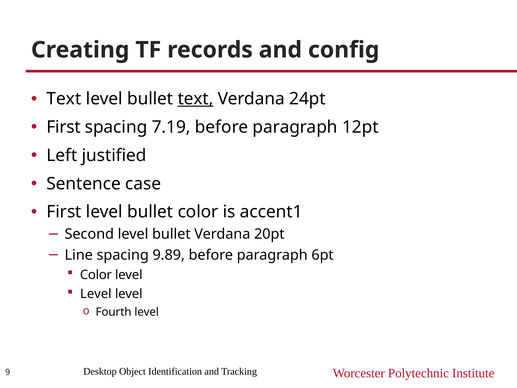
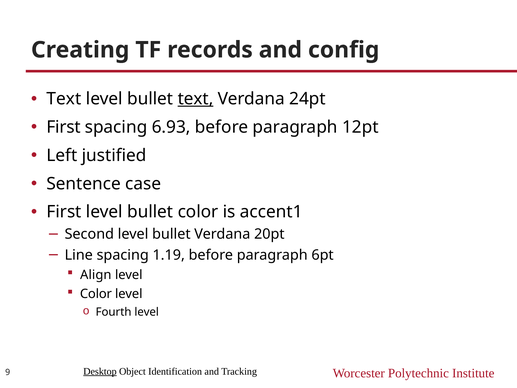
7.19: 7.19 -> 6.93 (171, 127)
9.89: 9.89 -> 1.19 (169, 255)
Color: Color -> Align (96, 275)
Level: Level -> Color (96, 294)
Desktop underline: none -> present (100, 371)
